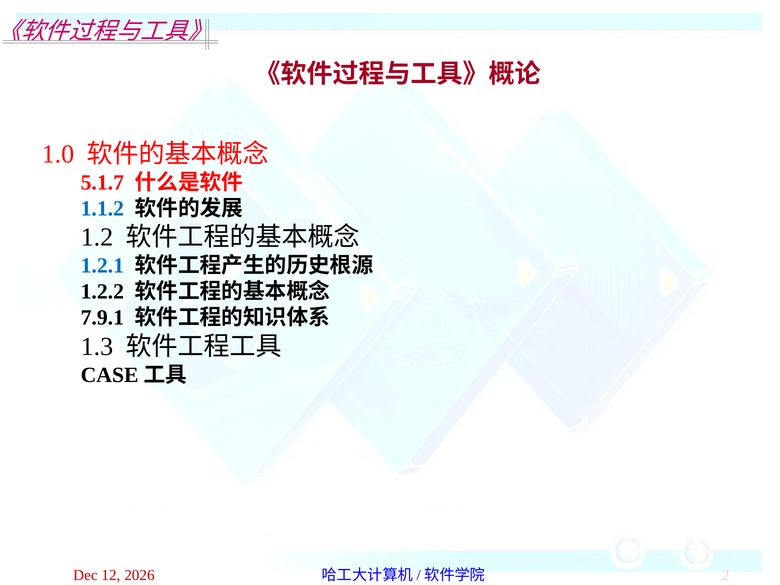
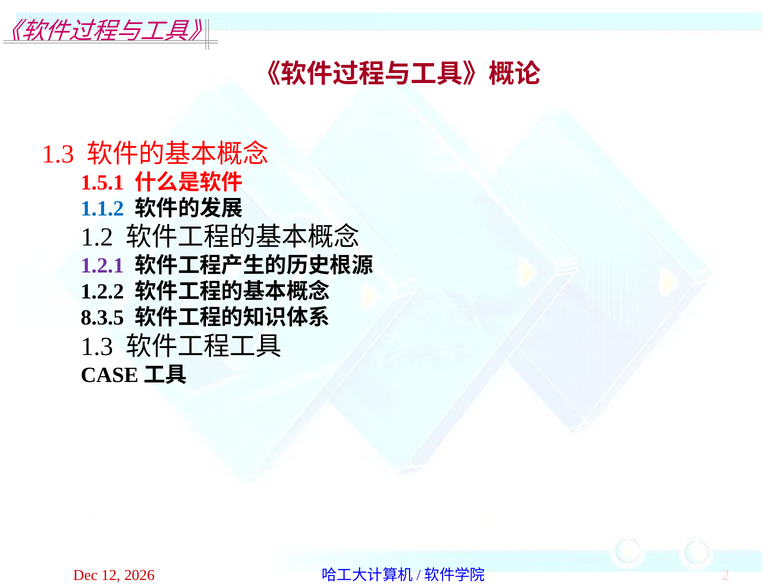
1.0: 1.0 -> 1.3 (58, 154)
5.1.7: 5.1.7 -> 1.5.1 (102, 182)
1.2.1 colour: blue -> purple (102, 266)
7.9.1: 7.9.1 -> 8.3.5 (102, 318)
